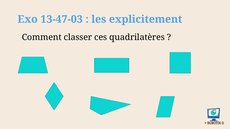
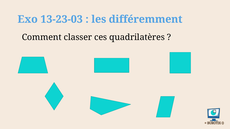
13-47-03: 13-47-03 -> 13-23-03 (62, 19)
explicitement: explicitement -> différemment (146, 19)
